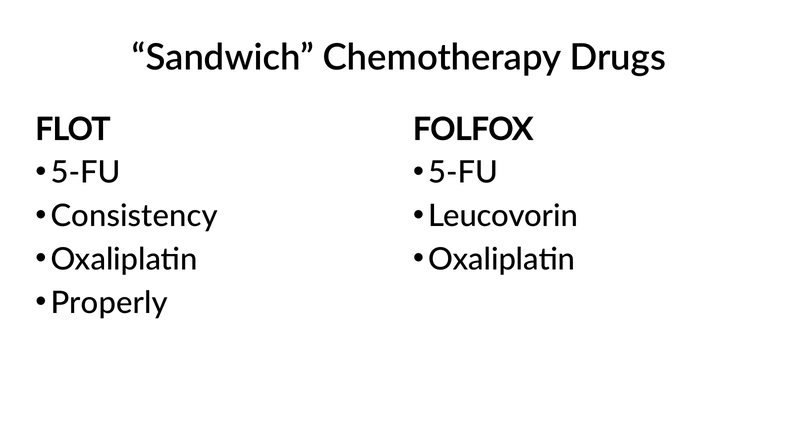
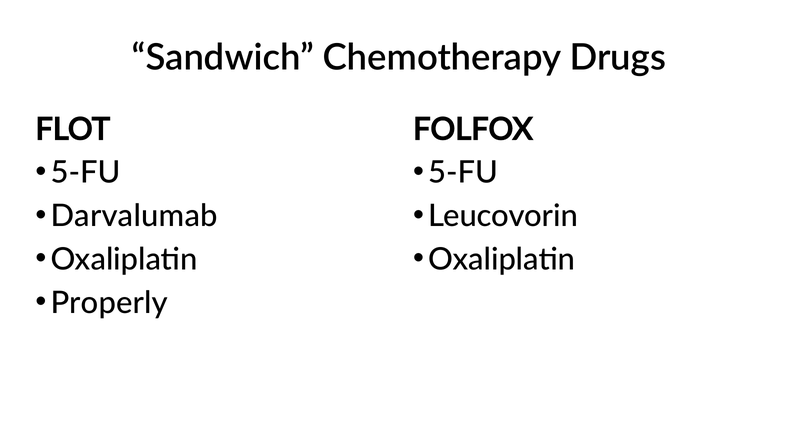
Consistency: Consistency -> Darvalumab (134, 216)
